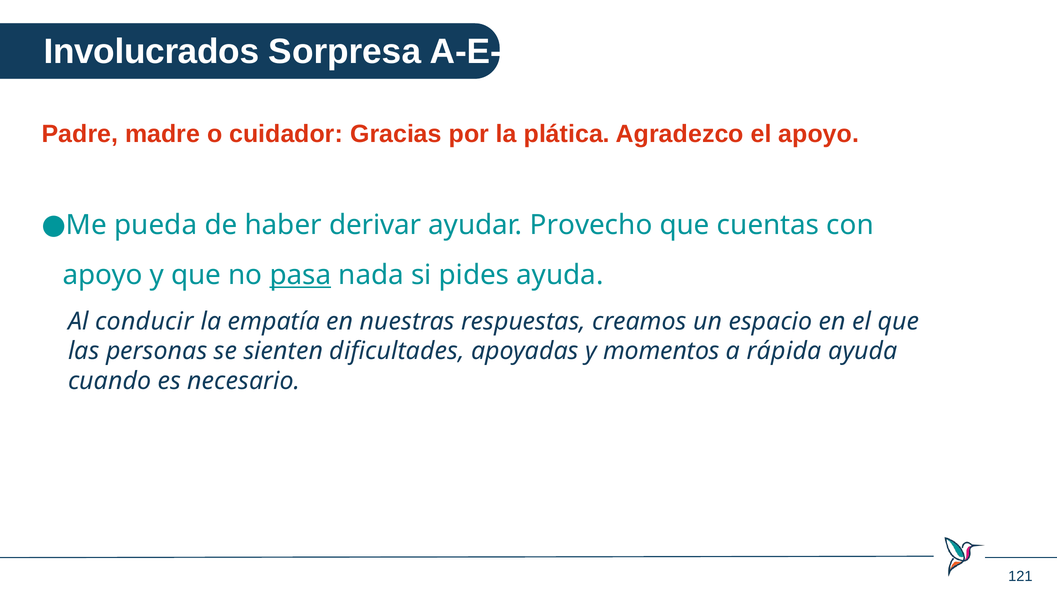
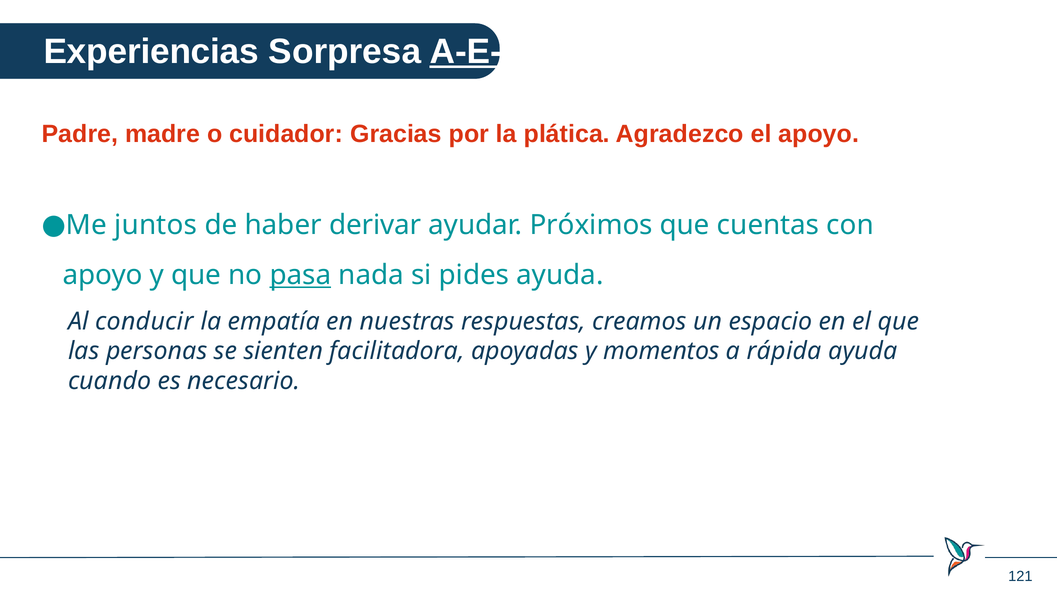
Involucrados: Involucrados -> Experiencias (151, 52)
A-E-C-P underline: none -> present (496, 52)
pueda: pueda -> juntos (156, 225)
Provecho: Provecho -> Próximos (591, 225)
dificultades: dificultades -> facilitadora (397, 352)
